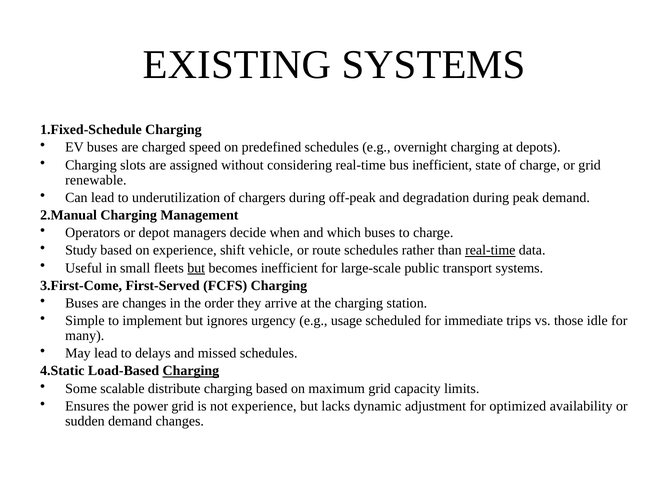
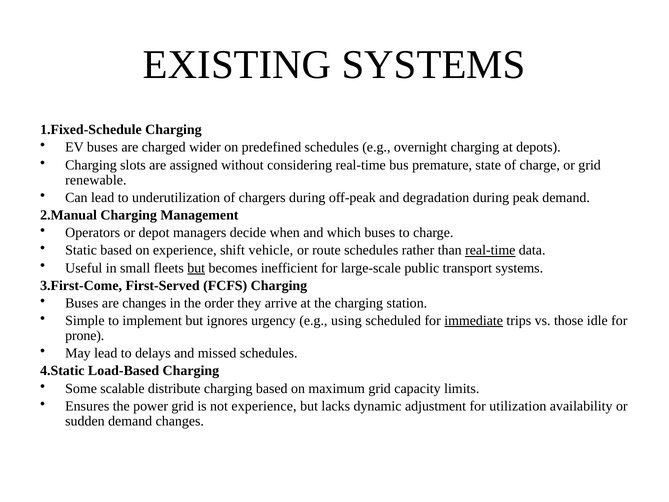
speed: speed -> wider (205, 147)
bus inefficient: inefficient -> premature (442, 165)
Study: Study -> Static (81, 250)
usage: usage -> using (346, 320)
immediate underline: none -> present (474, 320)
many: many -> prone (85, 336)
Charging underline: present -> none (191, 371)
optimized: optimized -> utilization (518, 406)
